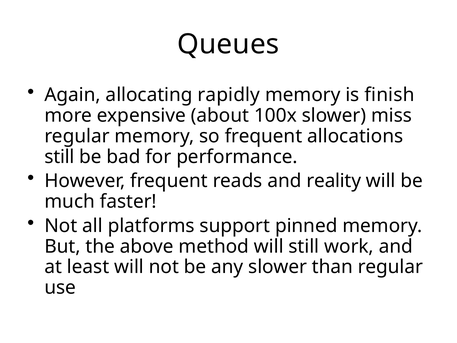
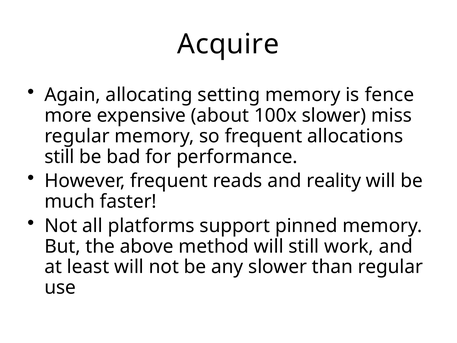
Queues: Queues -> Acquire (228, 44)
rapidly: rapidly -> setting (229, 95)
finish: finish -> fence (390, 95)
